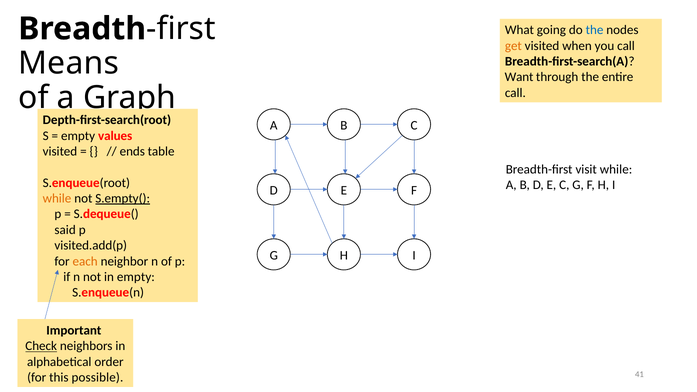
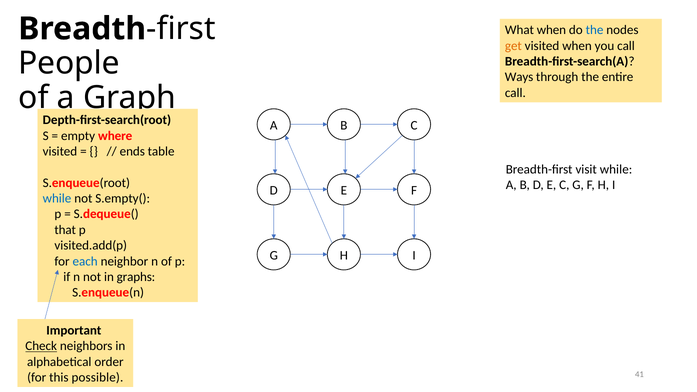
What going: going -> when (551, 30)
Means: Means -> People (69, 63)
Want: Want -> Ways (519, 77)
values: values -> where (115, 136)
while colour: orange -> blue (57, 199)
S.empty( underline: present -> none (123, 199)
said: said -> that (65, 230)
each colour: orange -> blue (85, 261)
in empty: empty -> graphs (136, 277)
